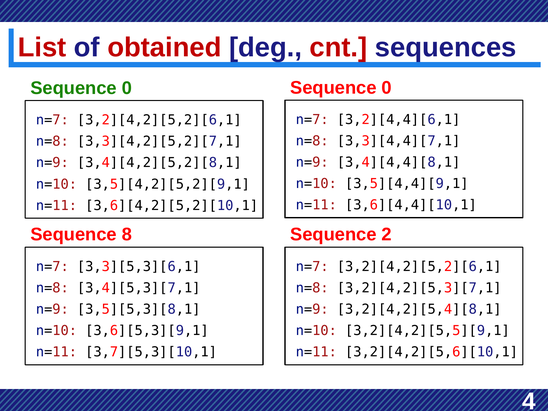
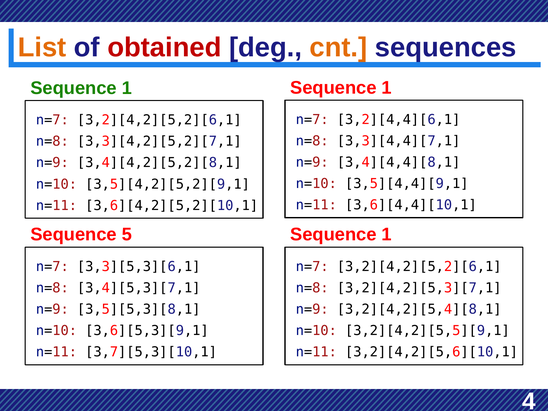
List colour: red -> orange (42, 47)
cnt colour: red -> orange (338, 47)
0: 0 -> 1 (127, 88)
0: 0 -> 1 (387, 88)
2: 2 -> 1 (387, 234)
8: 8 -> 5 (127, 235)
